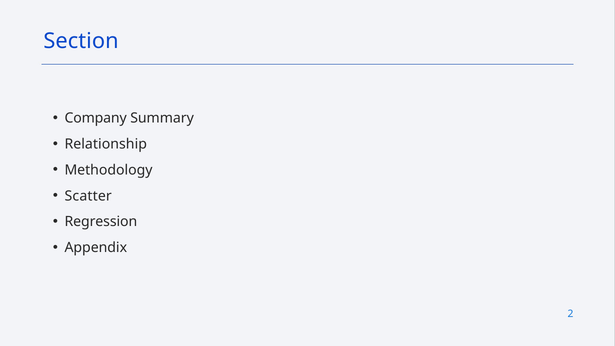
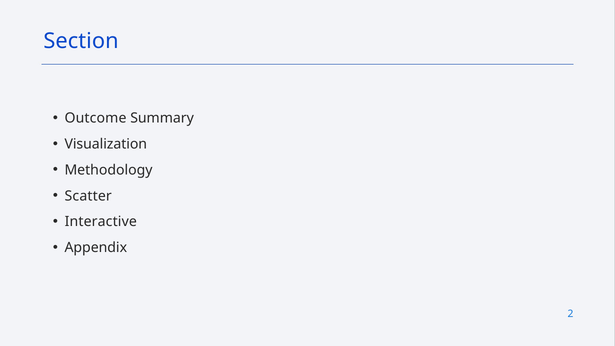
Company: Company -> Outcome (95, 118)
Relationship: Relationship -> Visualization (106, 144)
Regression: Regression -> Interactive (101, 222)
